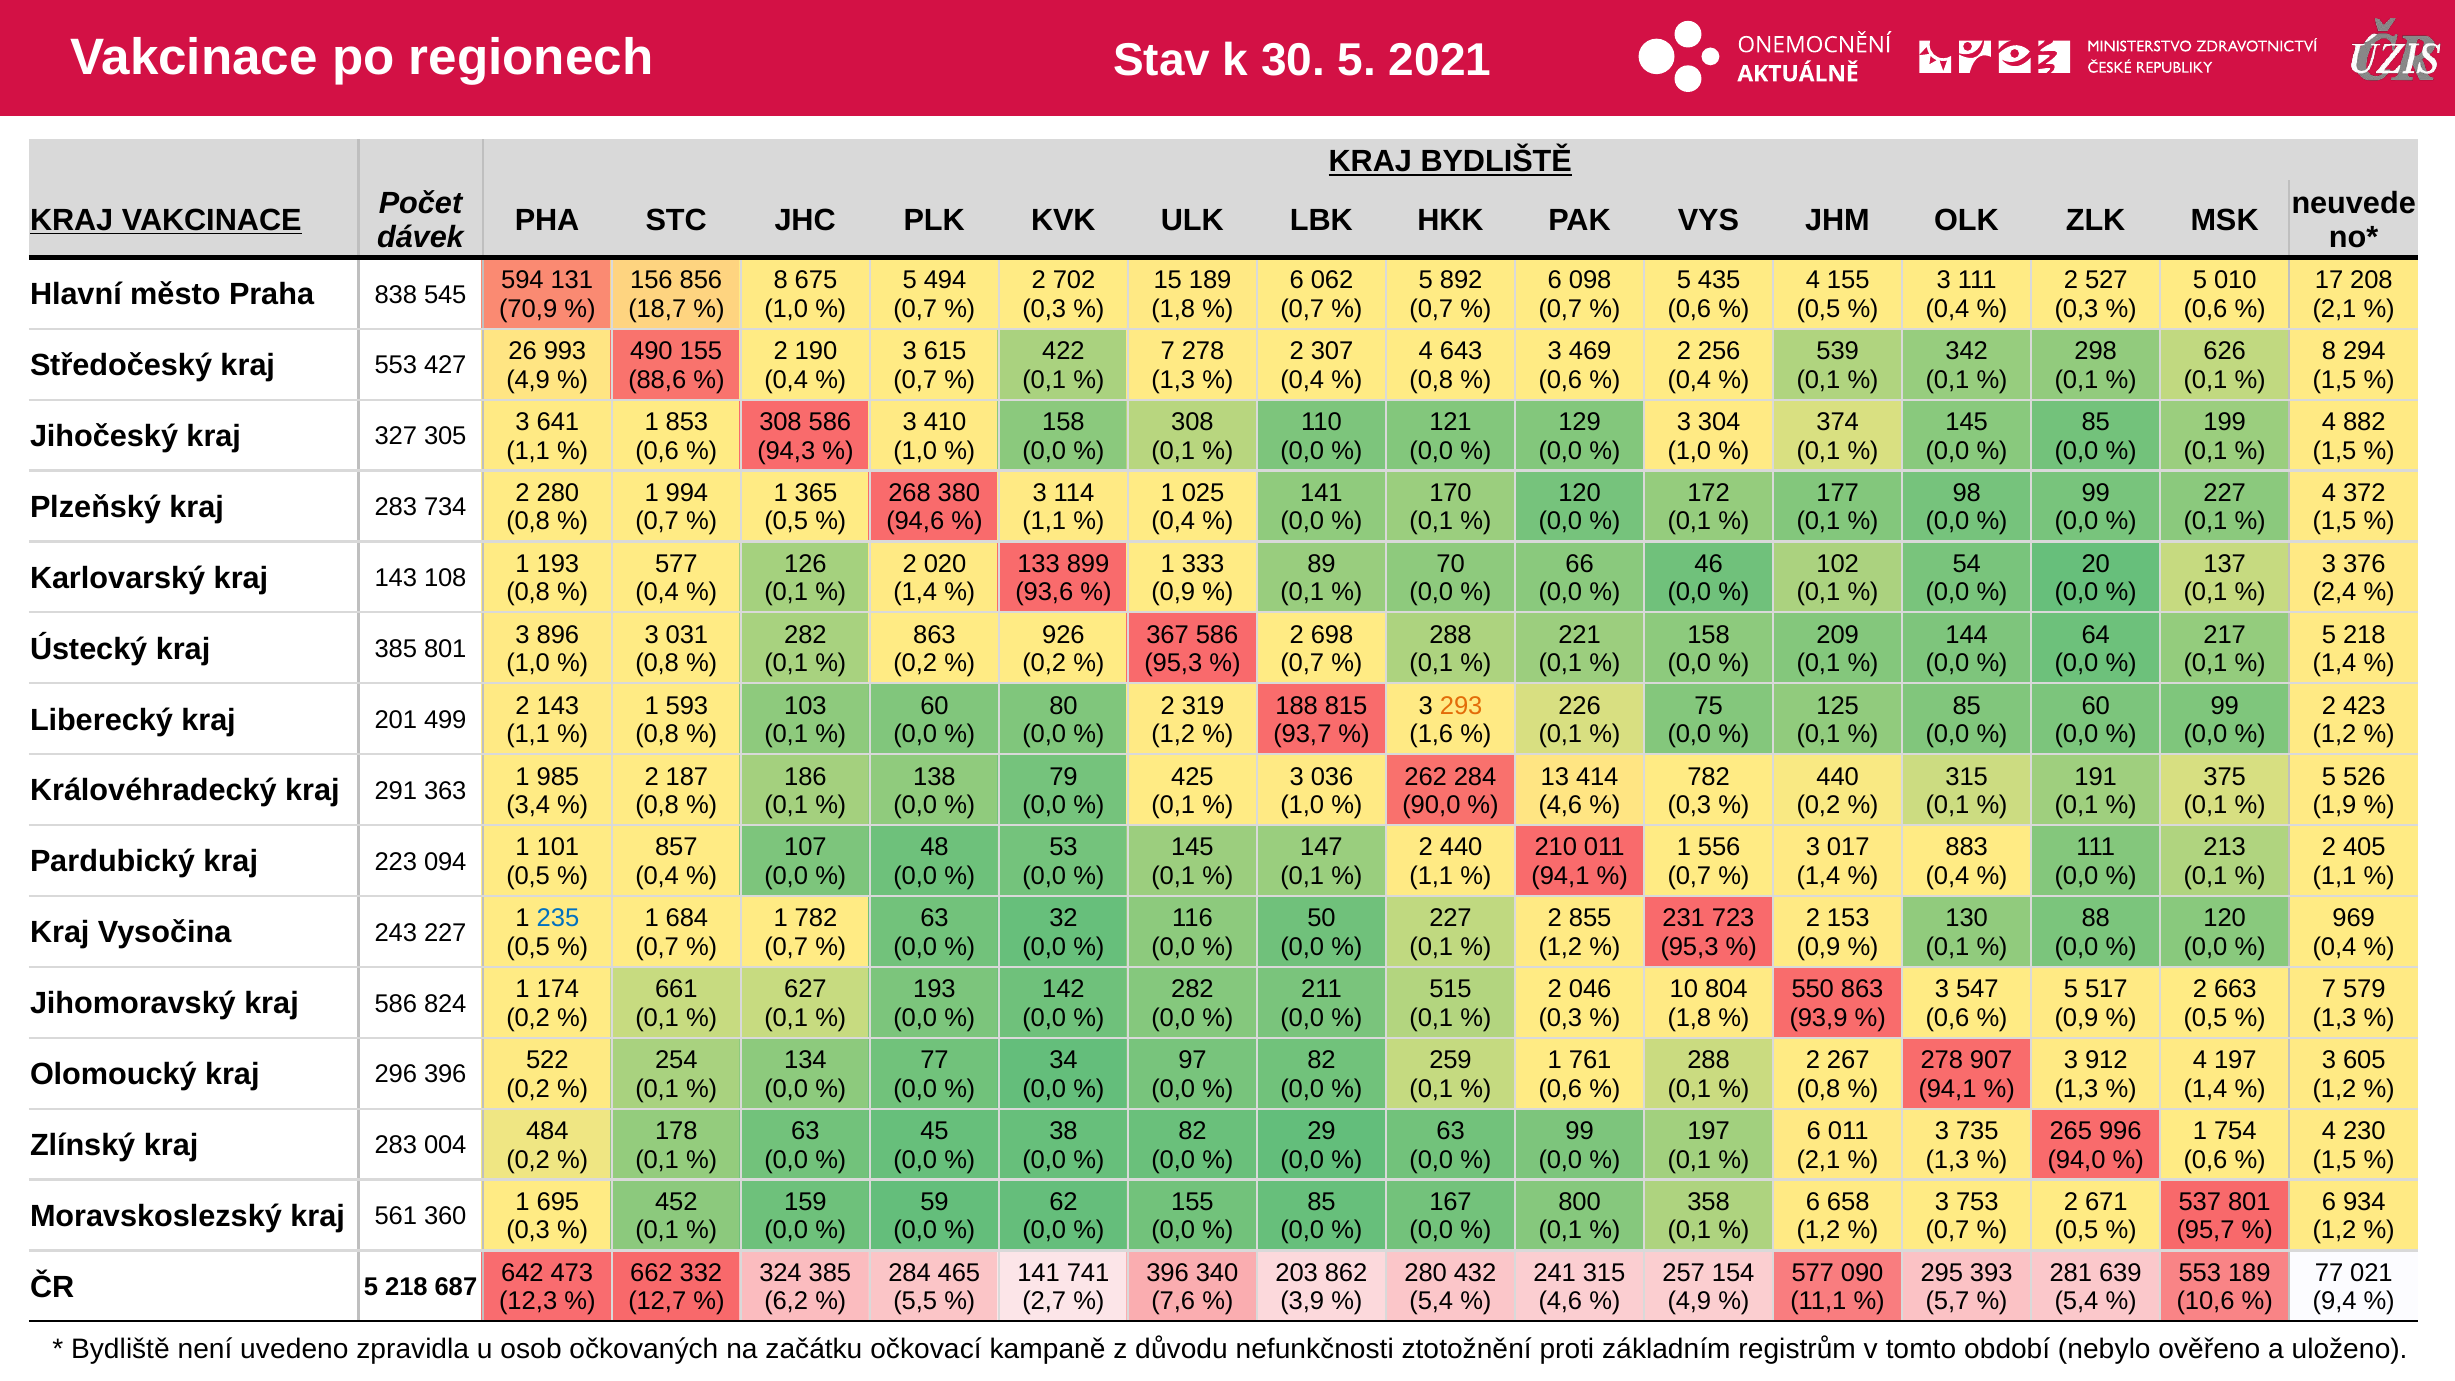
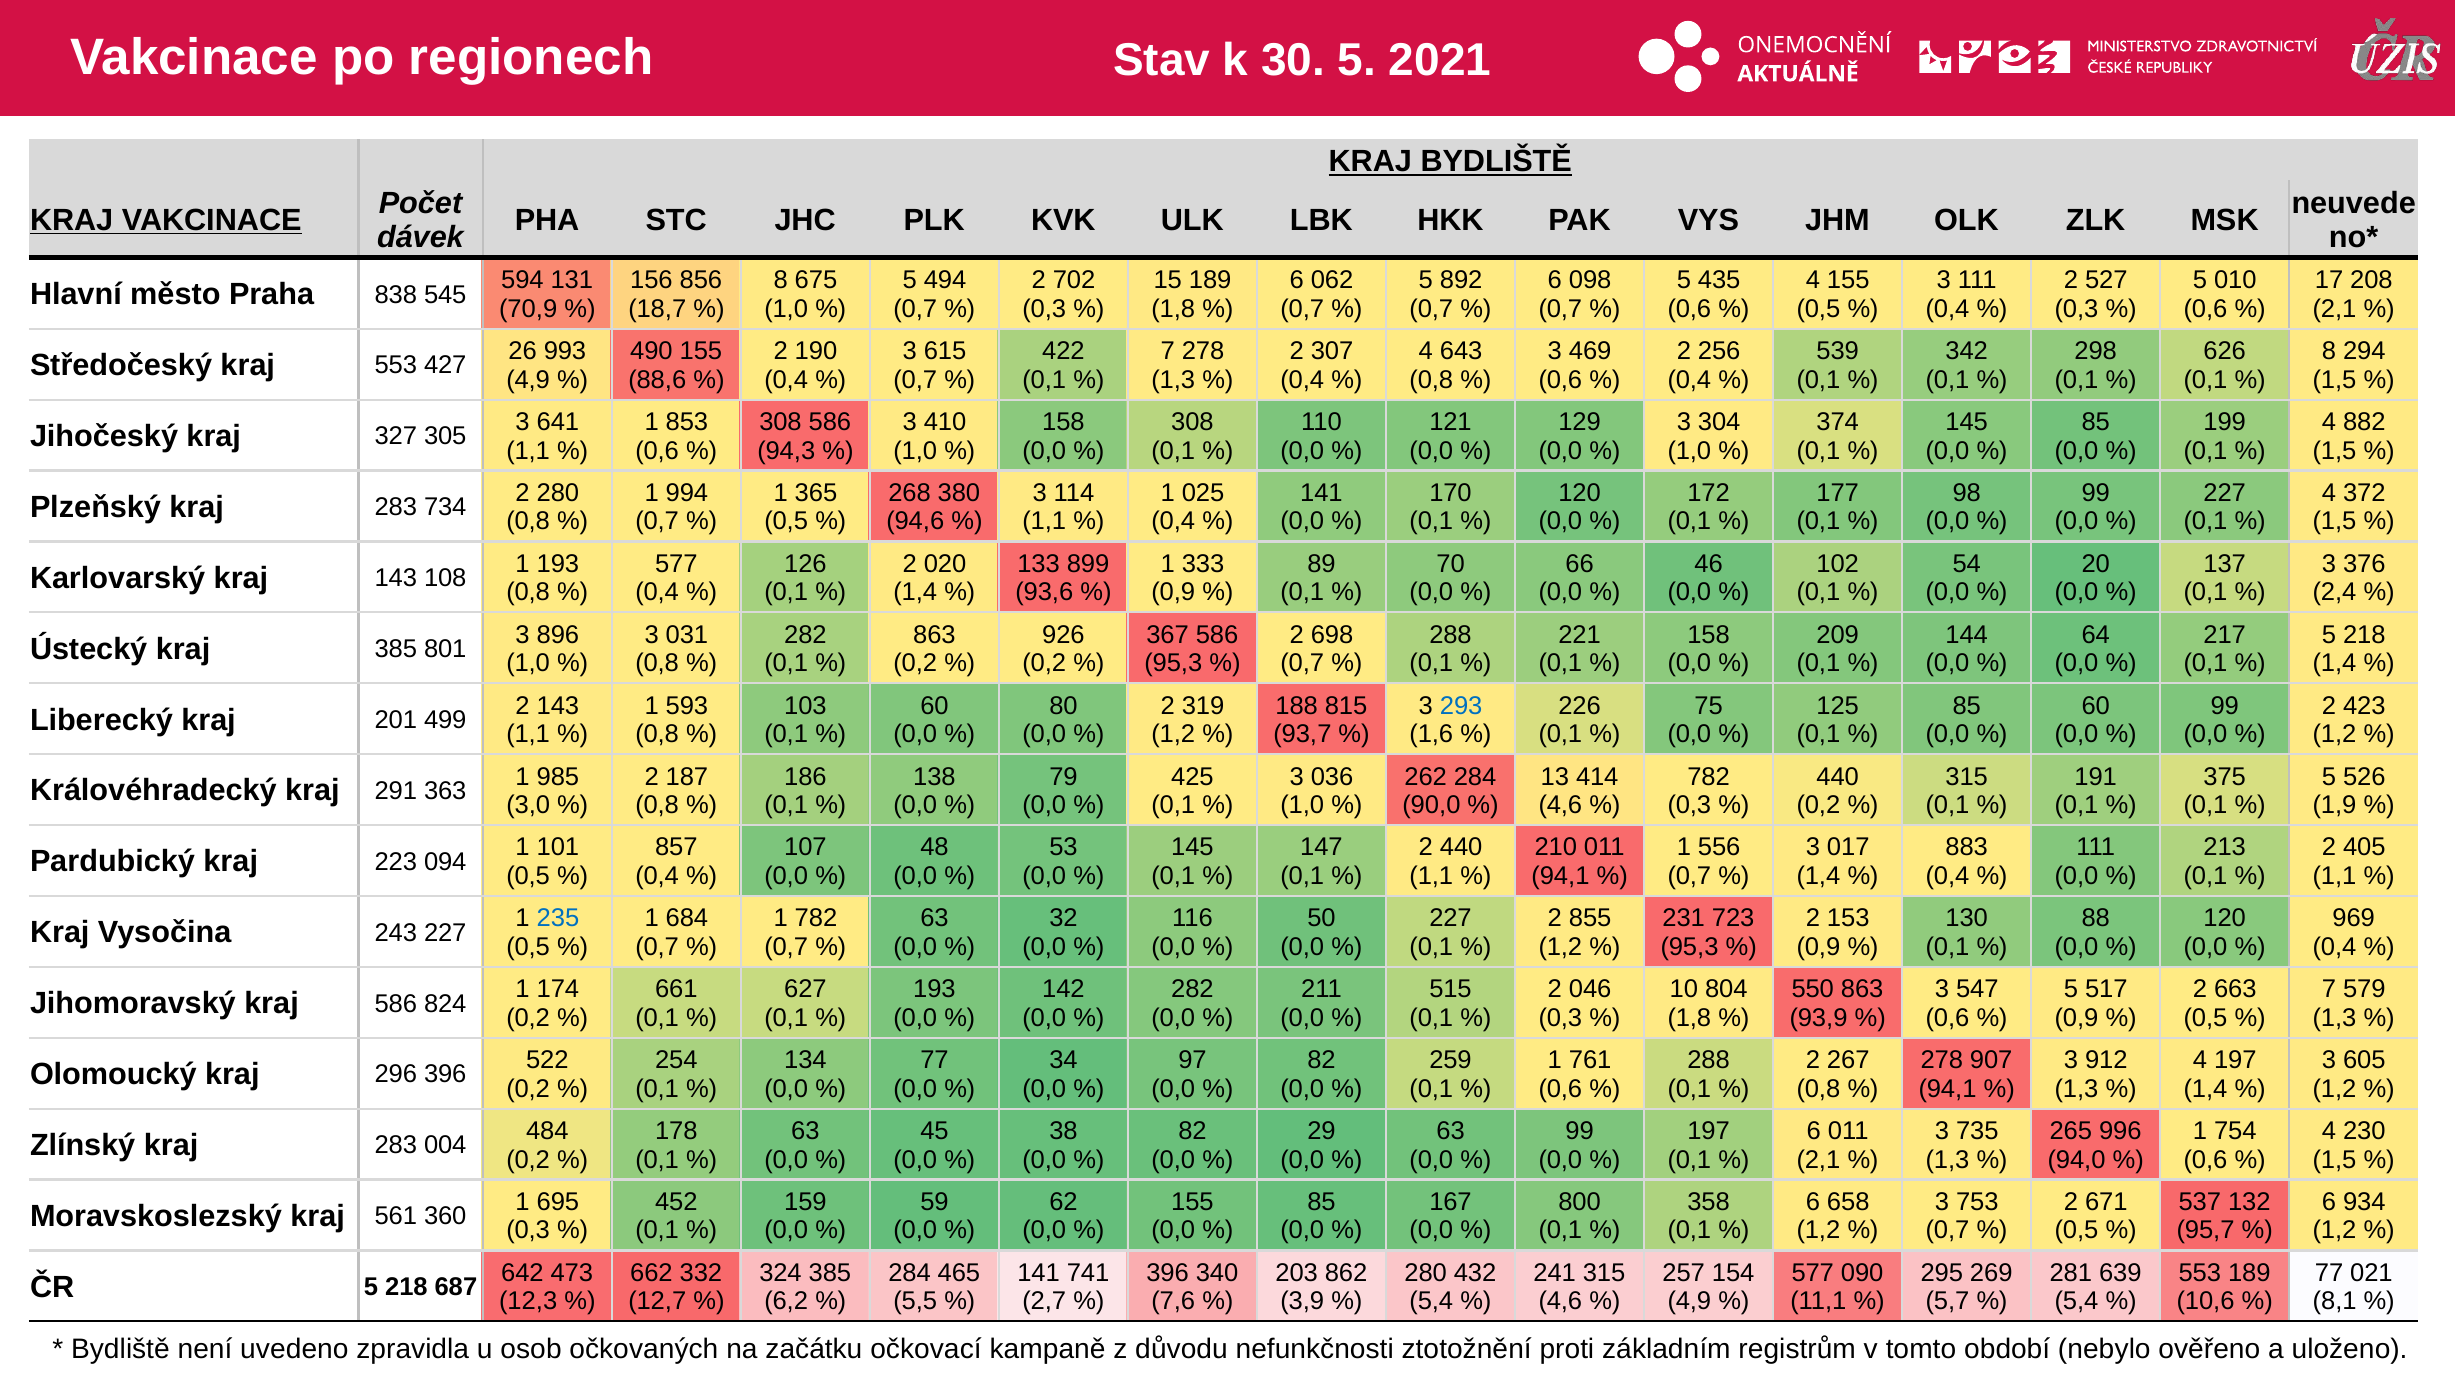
293 colour: orange -> blue (1461, 706)
3,4: 3,4 -> 3,0 (528, 805)
537 801: 801 -> 132 (2249, 1202)
393: 393 -> 269 (1991, 1273)
9,4: 9,4 -> 8,1 (2335, 1301)
